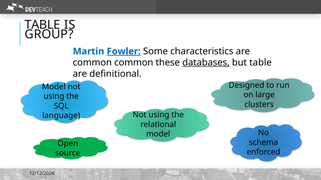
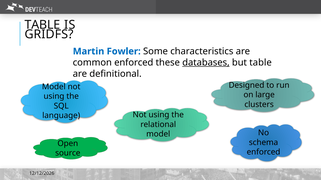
GROUP: GROUP -> GRIDFS (49, 34)
Fowler underline: present -> none (124, 51)
common: common -> enforced (134, 63)
